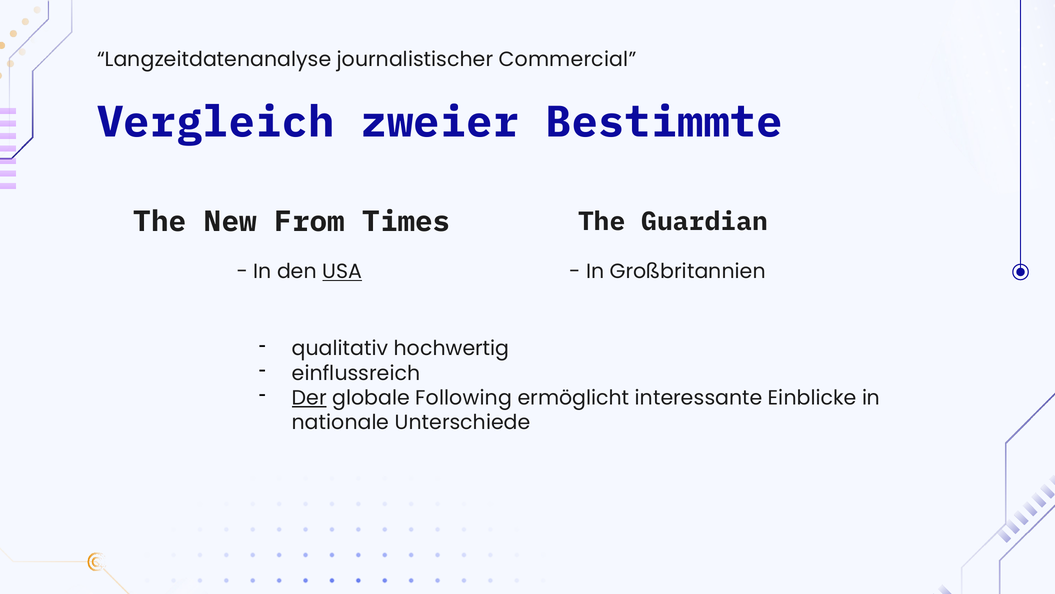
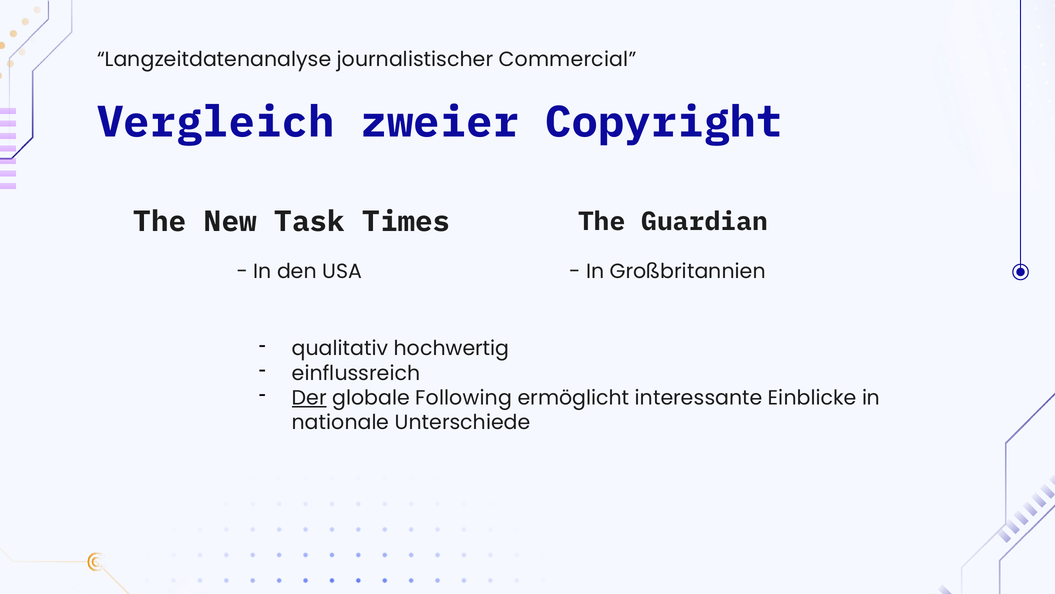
Bestimmte: Bestimmte -> Copyright (664, 122)
From: From -> Task (310, 221)
USA underline: present -> none (342, 271)
